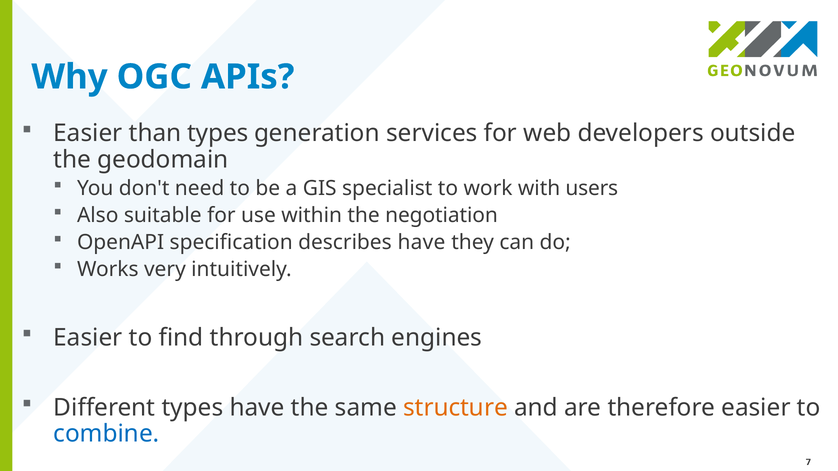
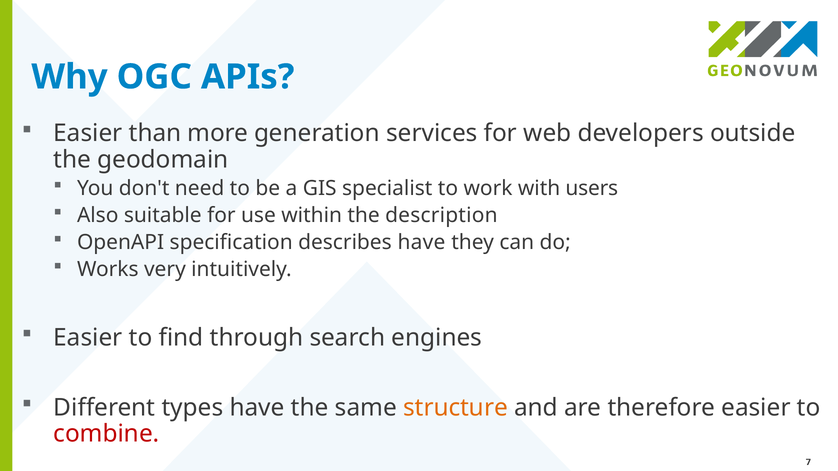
than types: types -> more (218, 133)
negotiation: negotiation -> description (441, 216)
combine colour: blue -> red (106, 434)
